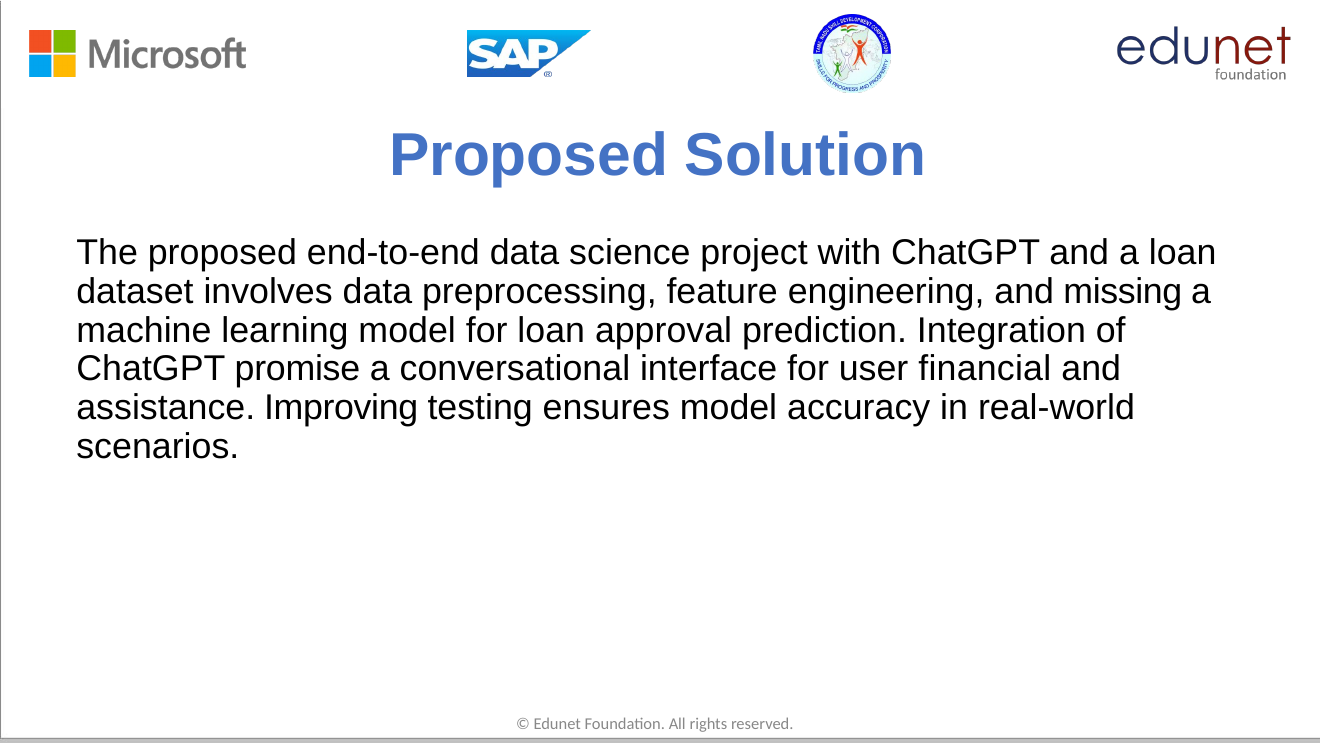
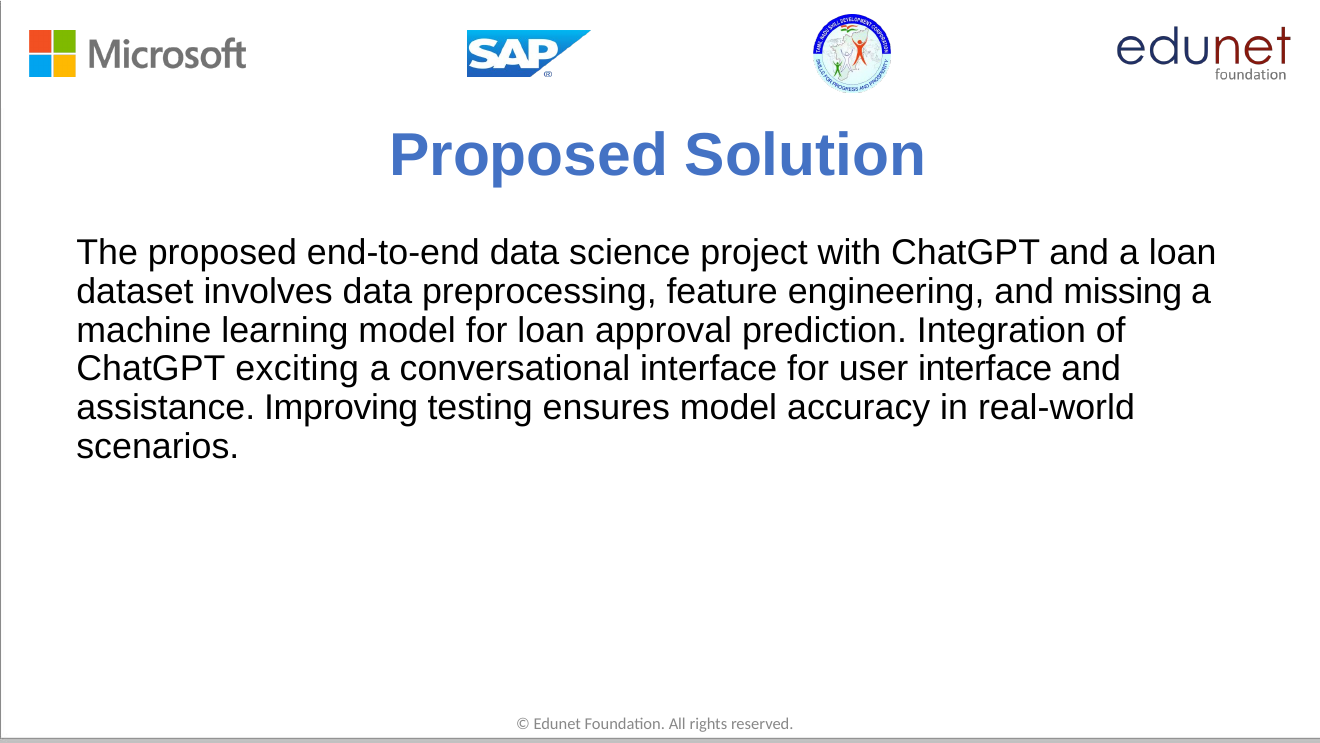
promise: promise -> exciting (297, 369)
user financial: financial -> interface (985, 369)
